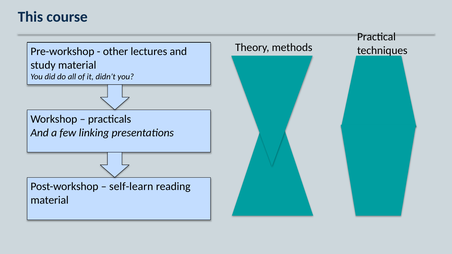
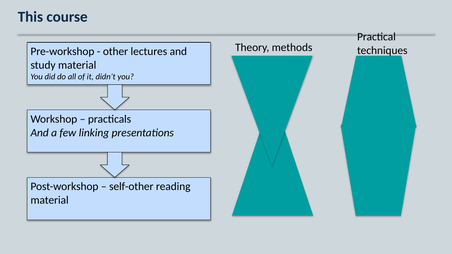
self-learn: self-learn -> self-other (131, 187)
